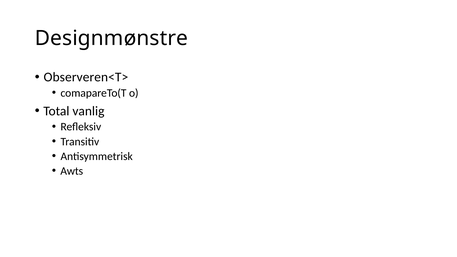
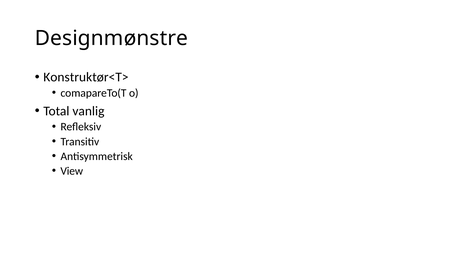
Observeren<T>: Observeren<T> -> Konstruktør<T> (86, 77)
Awts: Awts -> View (72, 171)
